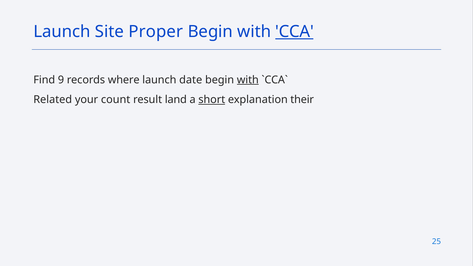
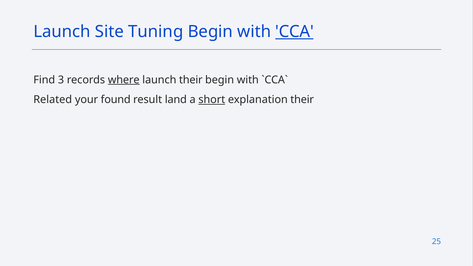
Proper: Proper -> Tuning (156, 32)
9: 9 -> 3 (61, 80)
where underline: none -> present (124, 80)
launch date: date -> their (191, 80)
with underline: present -> none (248, 80)
count: count -> found (116, 100)
